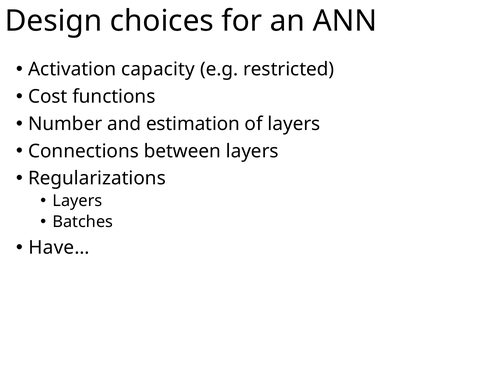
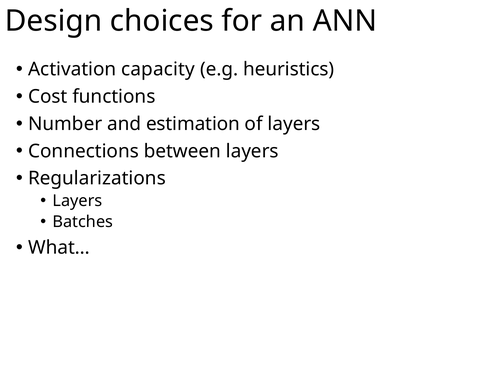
restricted: restricted -> heuristics (289, 69)
Have…: Have… -> What… (59, 247)
